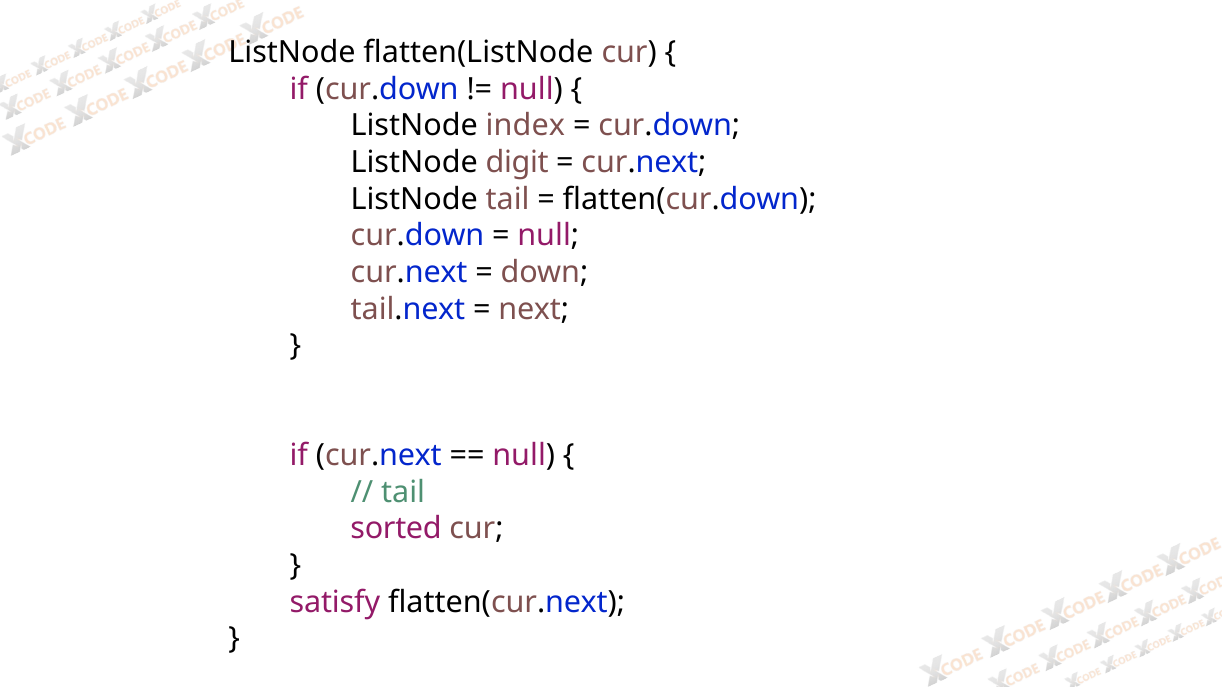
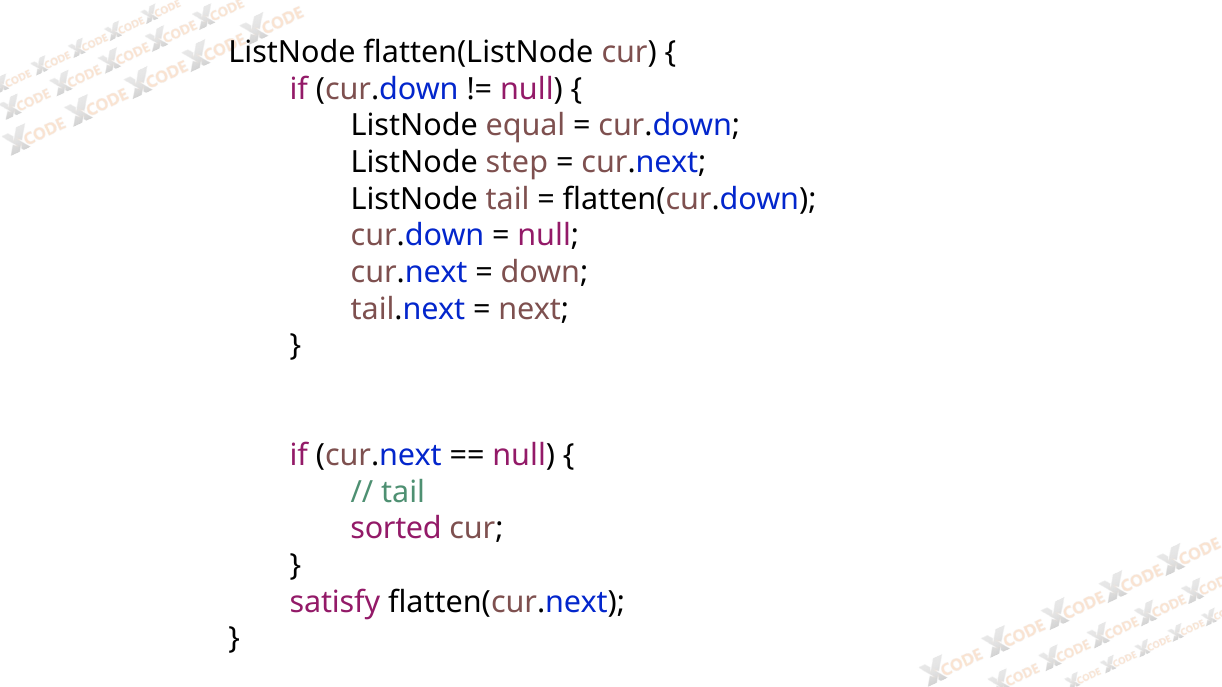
index: index -> equal (525, 126)
digit: digit -> step (517, 163)
